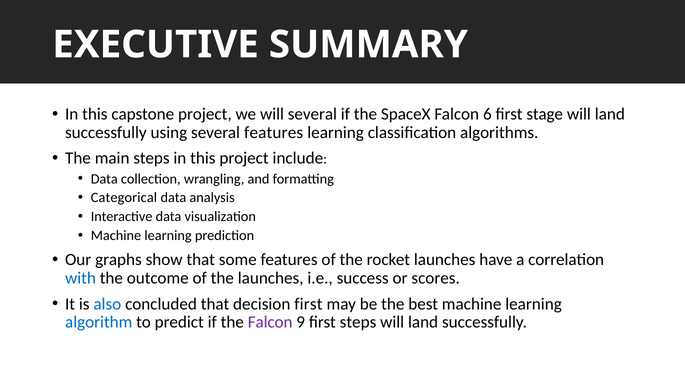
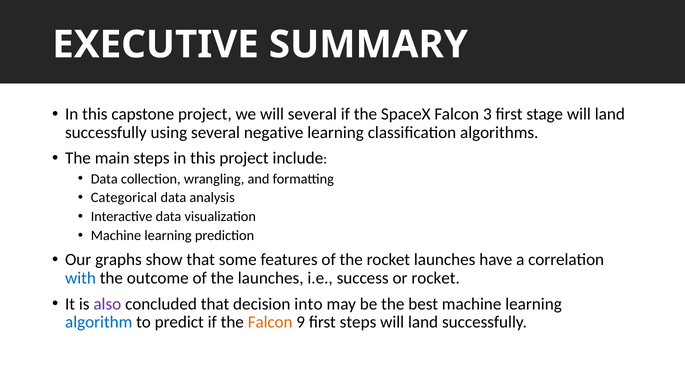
6: 6 -> 3 (487, 114)
several features: features -> negative (274, 133)
or scores: scores -> rocket (436, 278)
also colour: blue -> purple (107, 304)
decision first: first -> into (308, 304)
Falcon colour: purple -> orange (270, 323)
